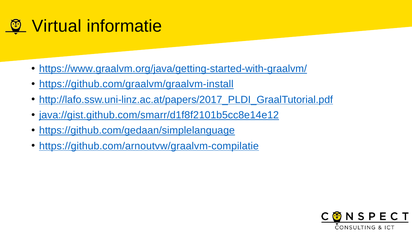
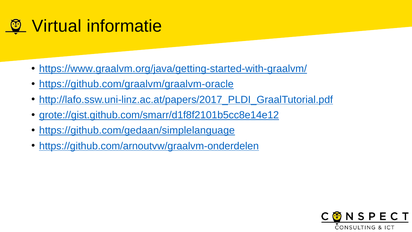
https://github.com/graalvm/graalvm-install: https://github.com/graalvm/graalvm-install -> https://github.com/graalvm/graalvm-oracle (136, 84)
java://gist.github.com/smarr/d1f8f2101b5cc8e14e12: java://gist.github.com/smarr/d1f8f2101b5cc8e14e12 -> grote://gist.github.com/smarr/d1f8f2101b5cc8e14e12 (159, 115)
https://github.com/arnoutvw/graalvm-compilatie: https://github.com/arnoutvw/graalvm-compilatie -> https://github.com/arnoutvw/graalvm-onderdelen (149, 146)
